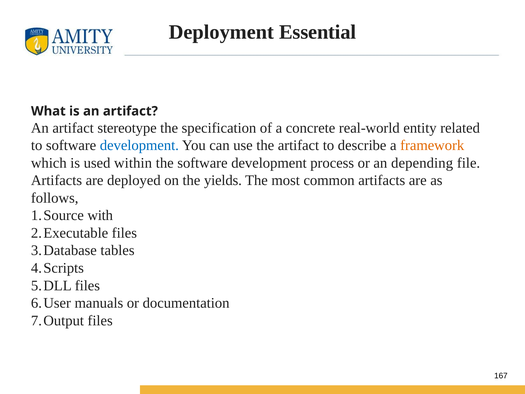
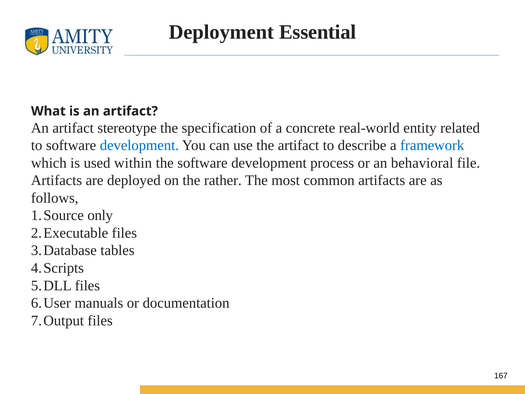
framework colour: orange -> blue (432, 145)
depending: depending -> behavioral (422, 163)
yields: yields -> rather (223, 180)
with: with -> only (100, 215)
